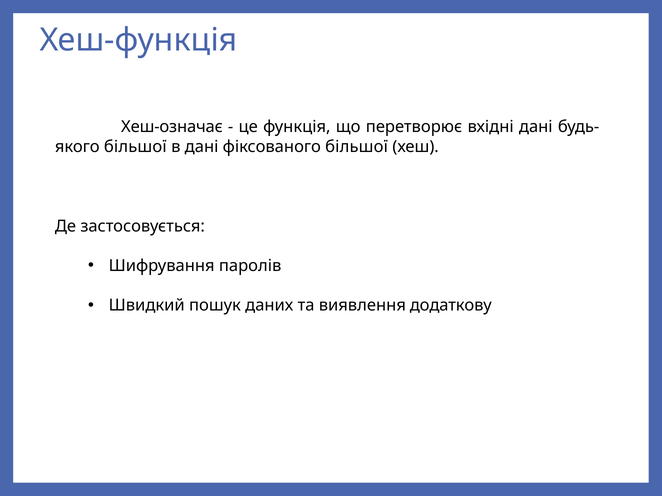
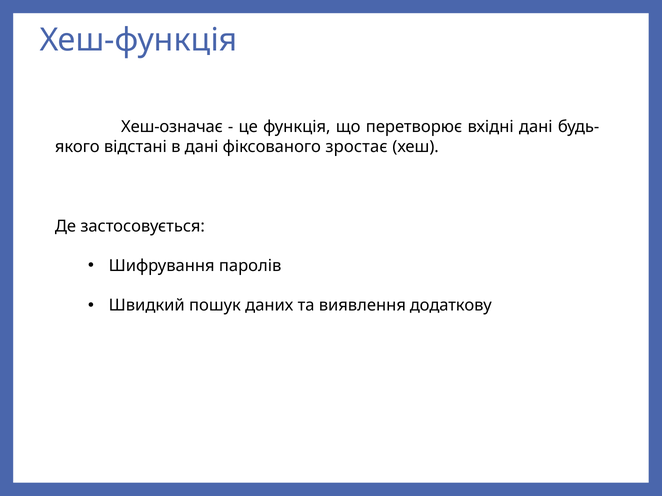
більшої: більшої -> відстані (135, 147)
фіксованого більшої: більшої -> зростає (357, 147)
